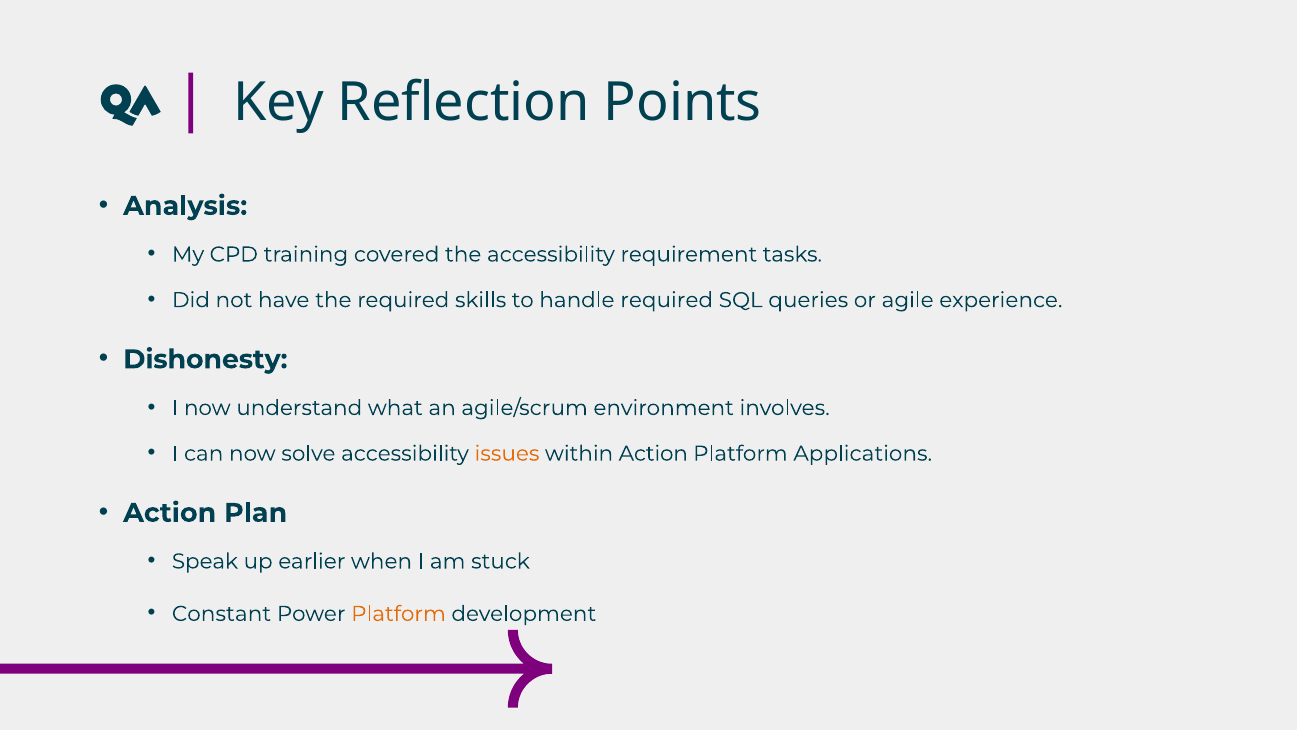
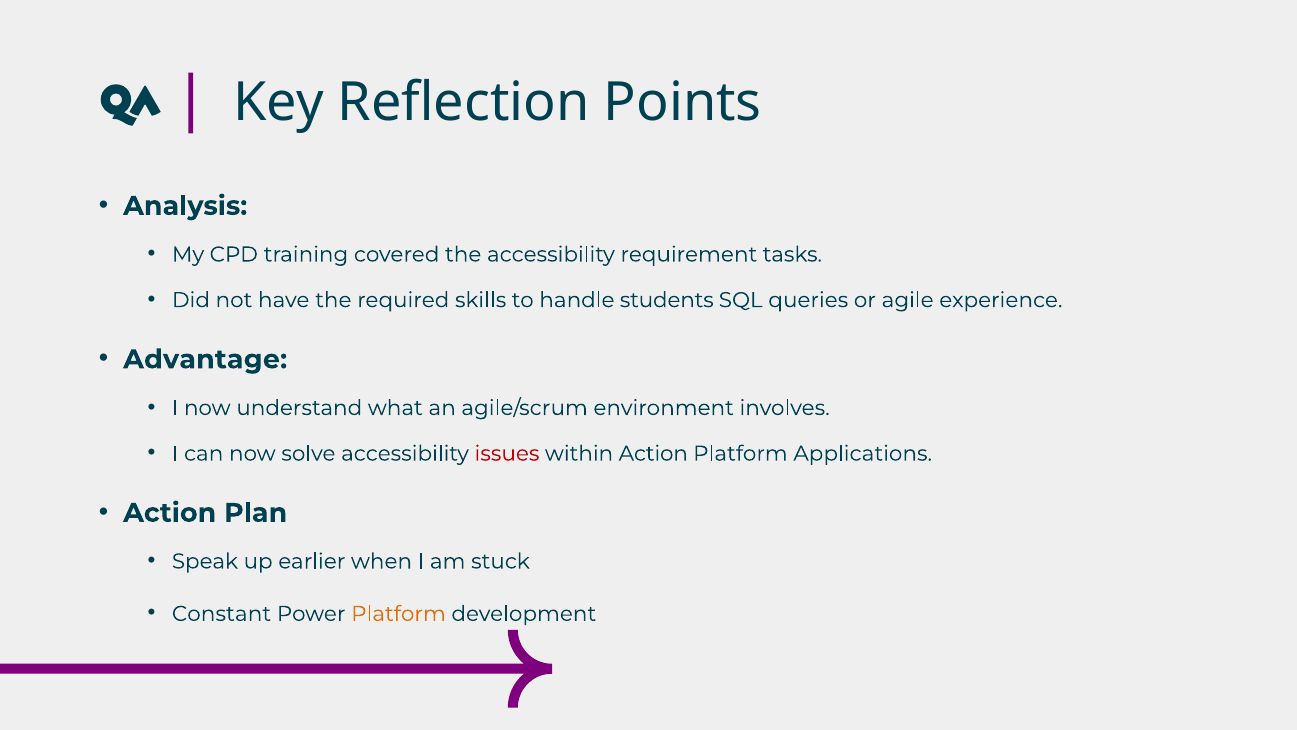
handle required: required -> students (667, 300)
Dishonesty: Dishonesty -> Advantage (205, 359)
issues colour: orange -> red (507, 453)
